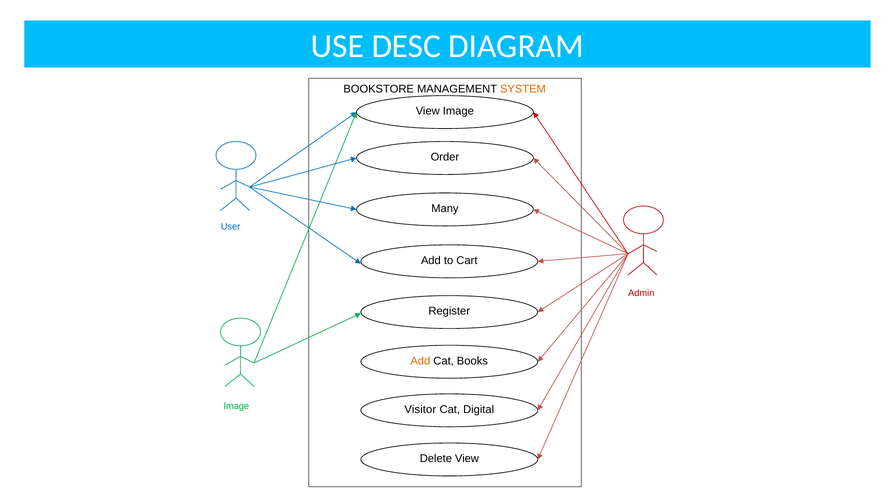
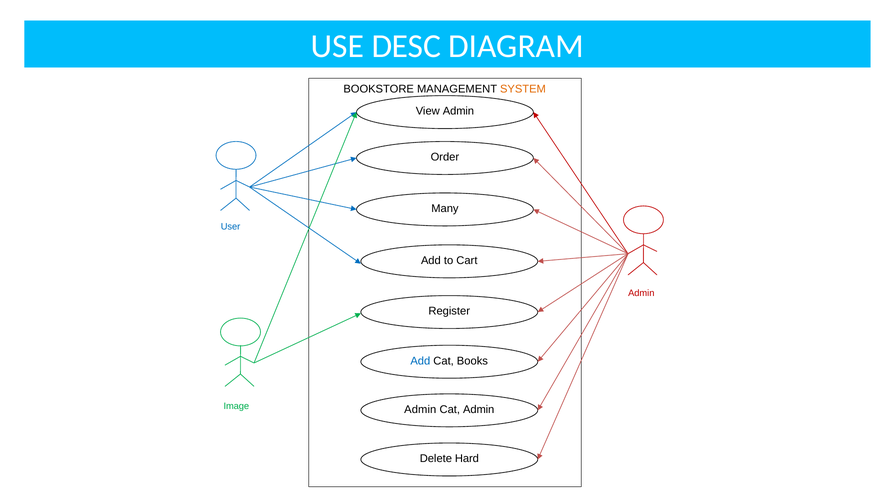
View Image: Image -> Admin (458, 111)
Add colour: orange -> blue (420, 361)
Visitor: Visitor -> Admin (420, 410)
Cat Digital: Digital -> Admin (479, 410)
Delete View: View -> Hard (467, 459)
